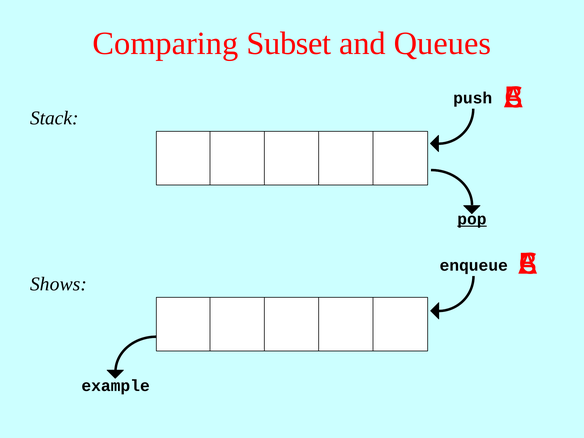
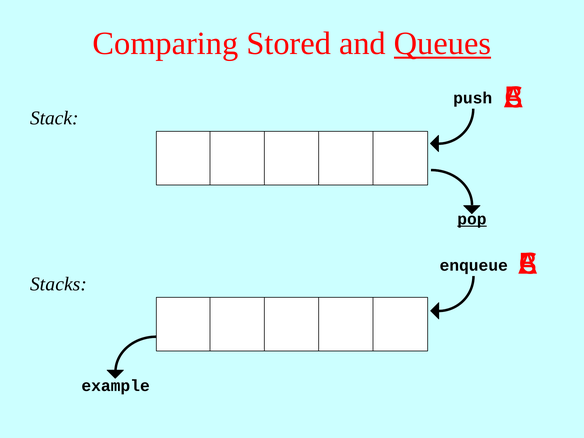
Subset: Subset -> Stored (289, 44)
Queues underline: none -> present (442, 44)
Shows: Shows -> Stacks (59, 284)
